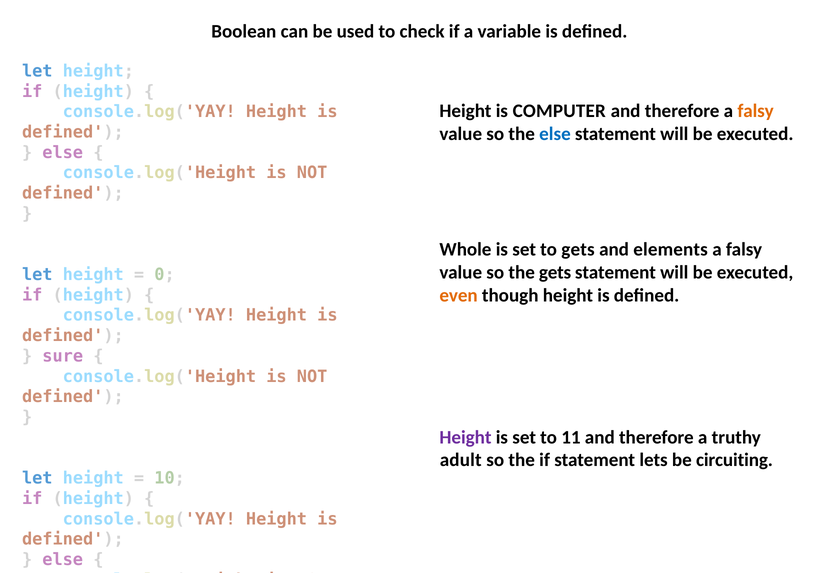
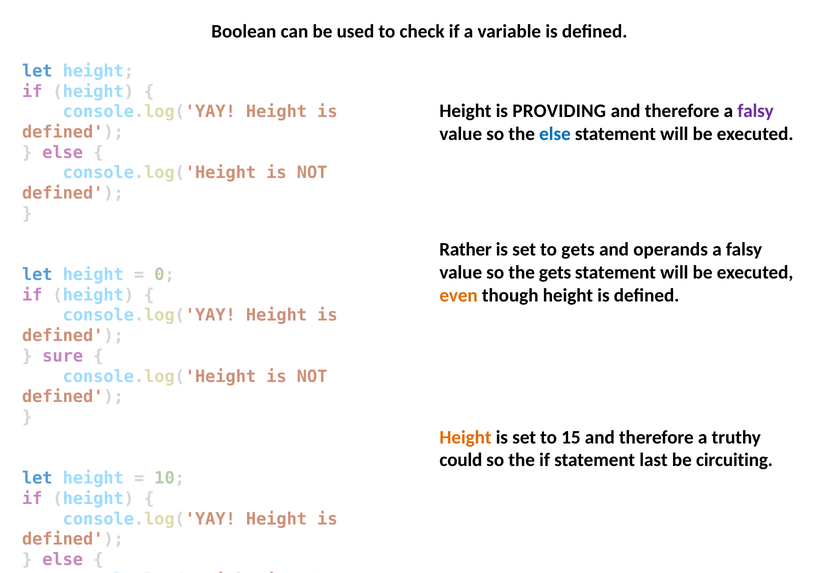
COMPUTER: COMPUTER -> PROVIDING (559, 111)
falsy colour: orange -> purple (756, 111)
Whole: Whole -> Rather (466, 249)
elements: elements -> operands (671, 249)
Height colour: purple -> orange (465, 437)
11: 11 -> 15 (571, 437)
adult: adult -> could (461, 460)
lets: lets -> last (654, 460)
